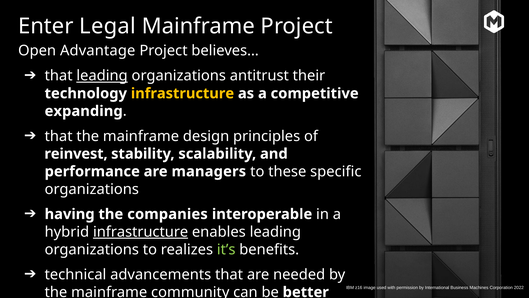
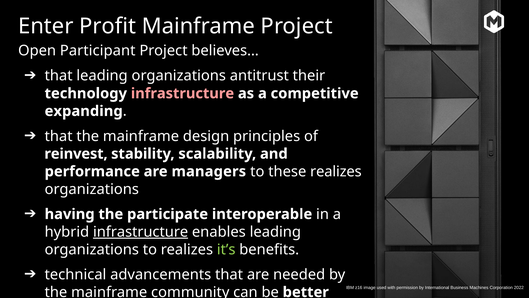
Legal: Legal -> Profit (108, 26)
Advantage: Advantage -> Participant (98, 51)
leading underline: present -> none (102, 76)
infrastructure colour: yellow -> pink (182, 93)
these specific: specific -> realizes (336, 171)
companies: companies -> participate (168, 214)
